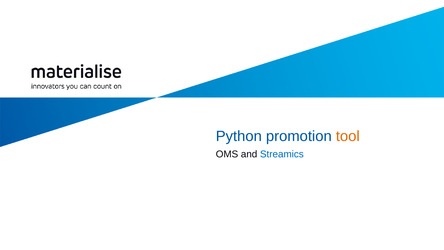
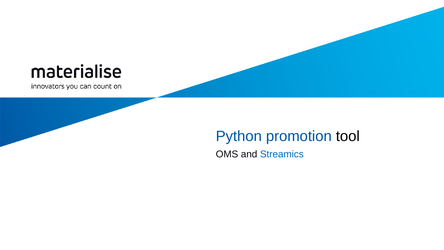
tool colour: orange -> black (348, 136)
